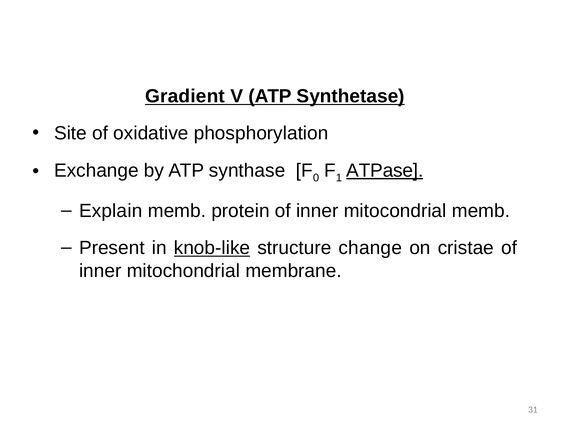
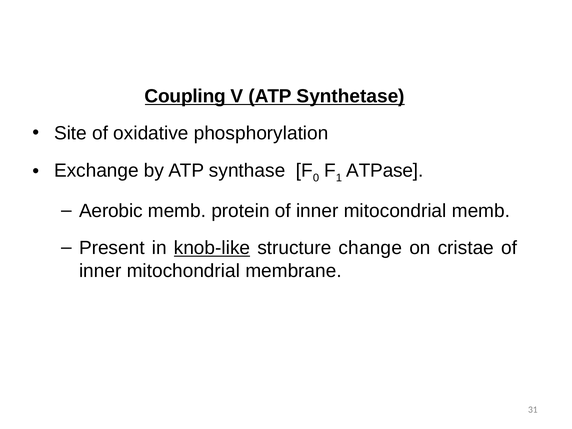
Gradient: Gradient -> Coupling (185, 96)
ATPase underline: present -> none (385, 170)
Explain: Explain -> Aerobic (111, 211)
